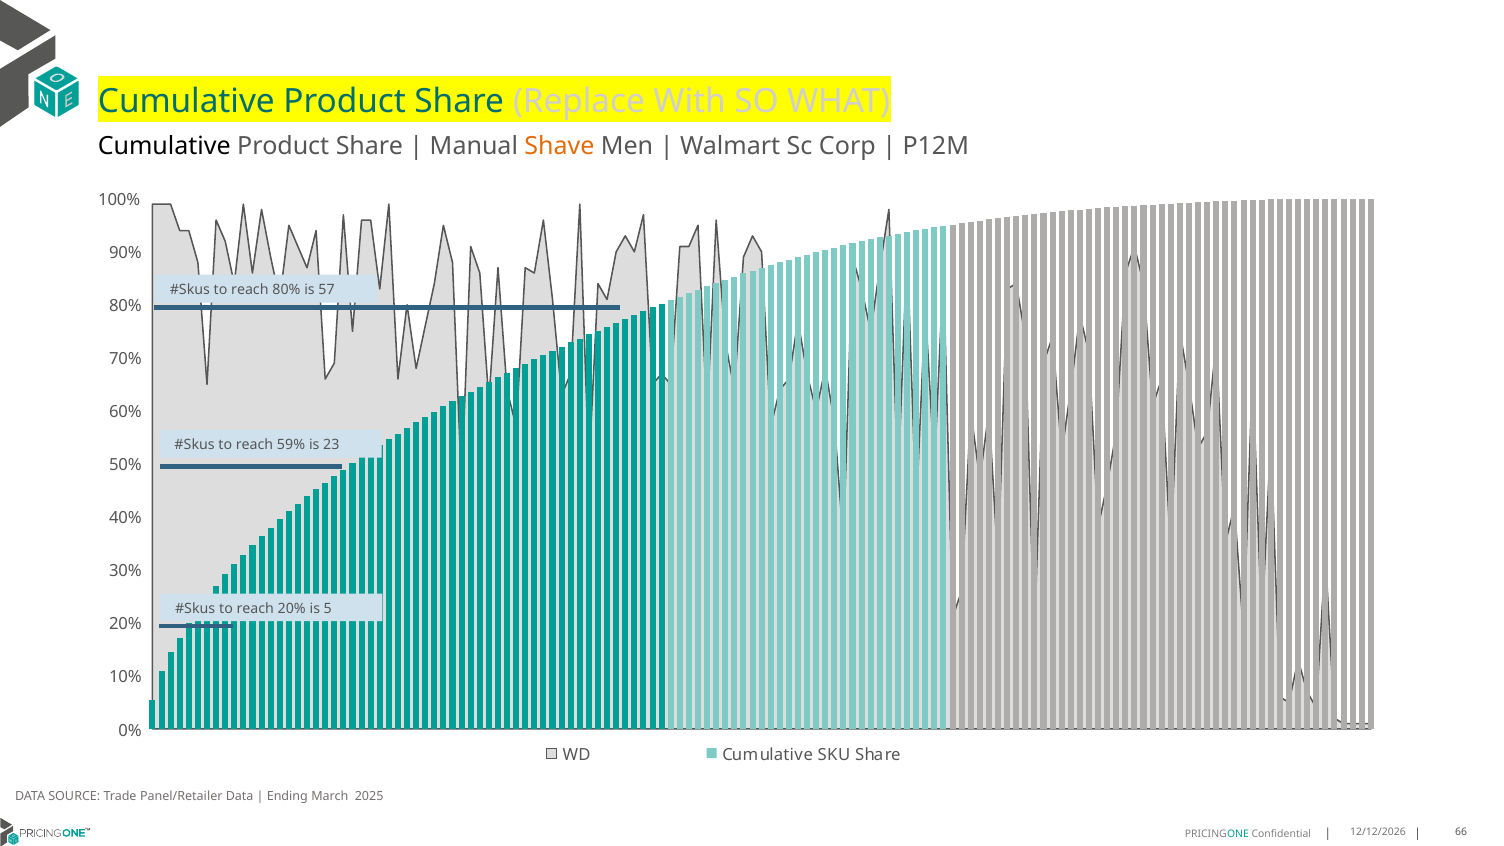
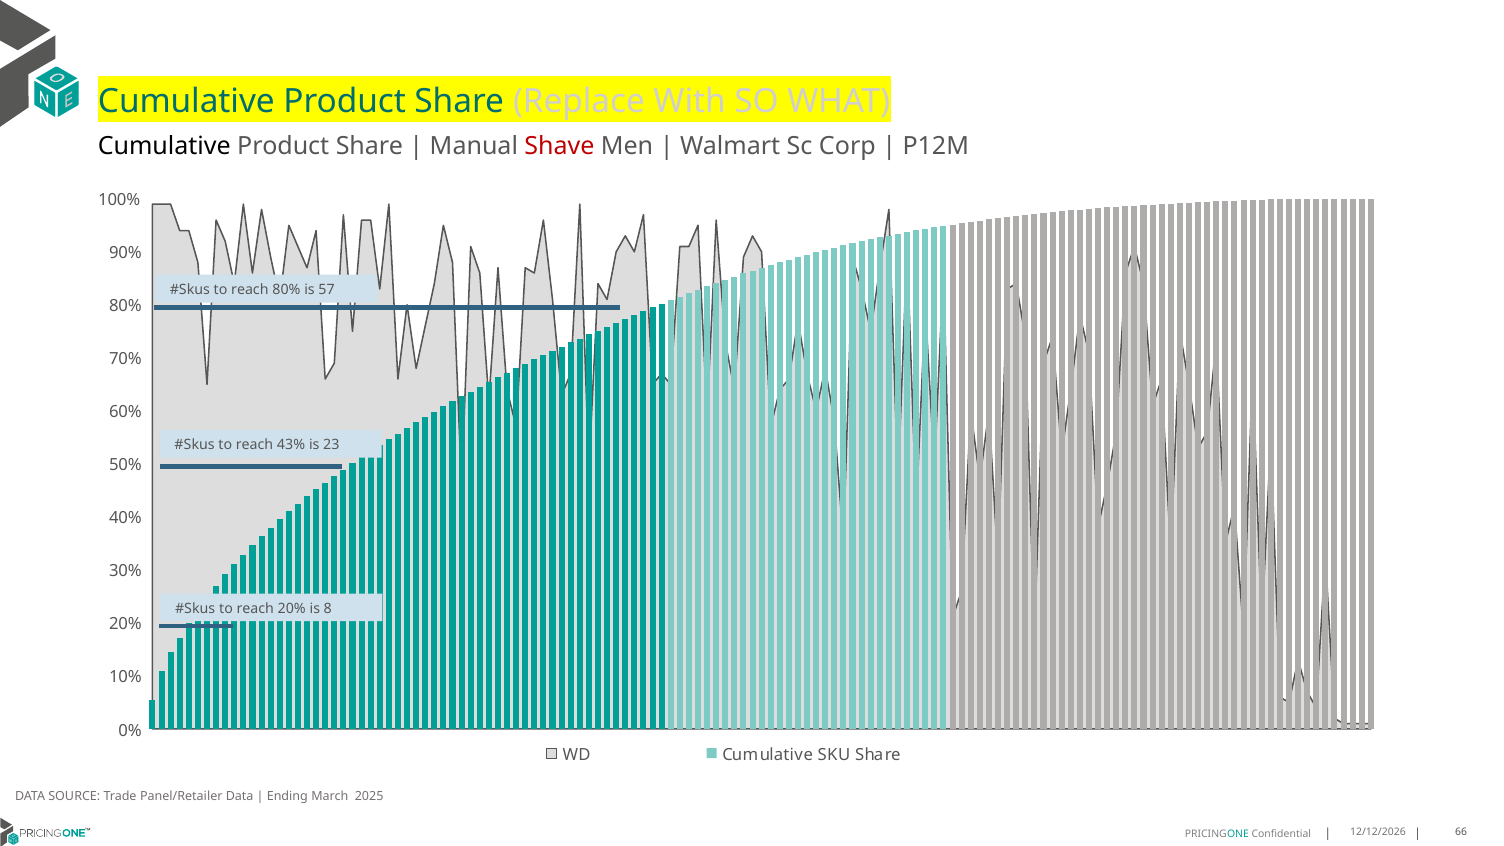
Shave colour: orange -> red (559, 147)
59%: 59% -> 43% (291, 445)
5: 5 -> 8 (328, 608)
